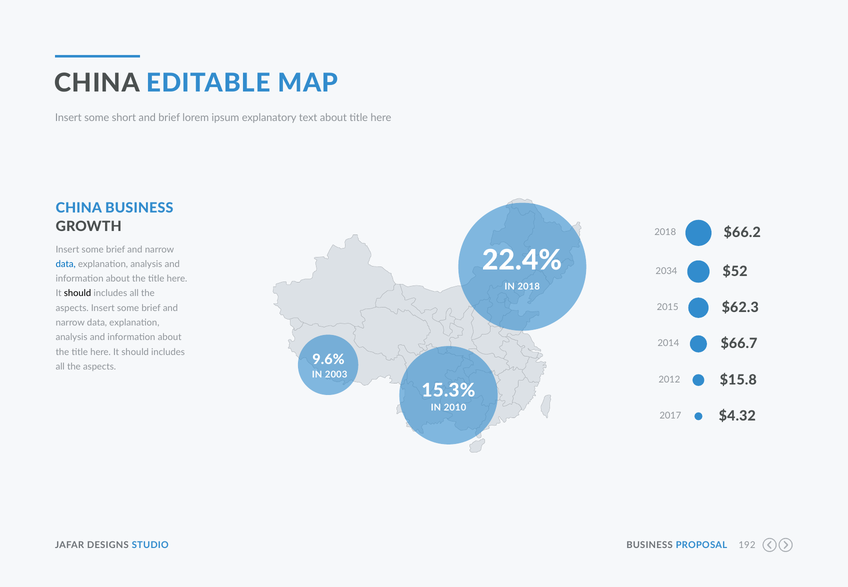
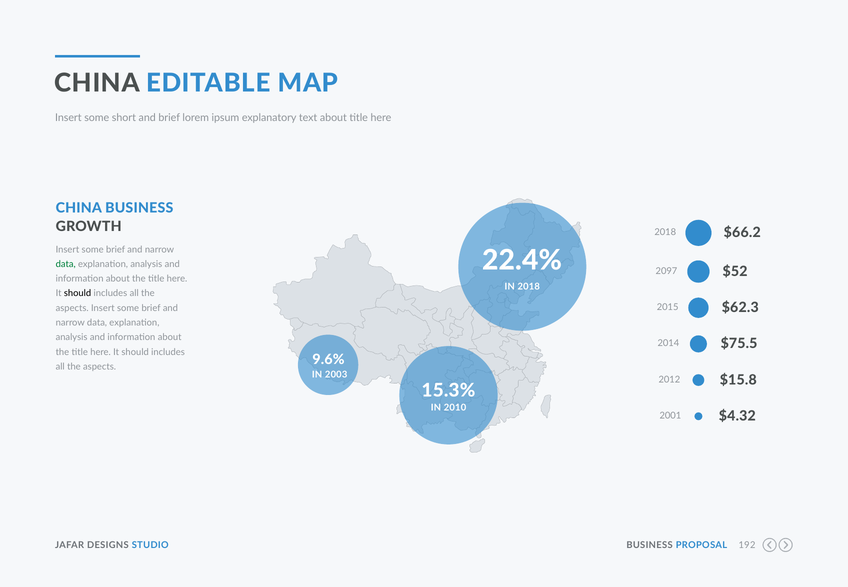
data colour: blue -> green (66, 264)
2034: 2034 -> 2097 (666, 271)
$66.7: $66.7 -> $75.5 (739, 344)
2017: 2017 -> 2001 (670, 416)
